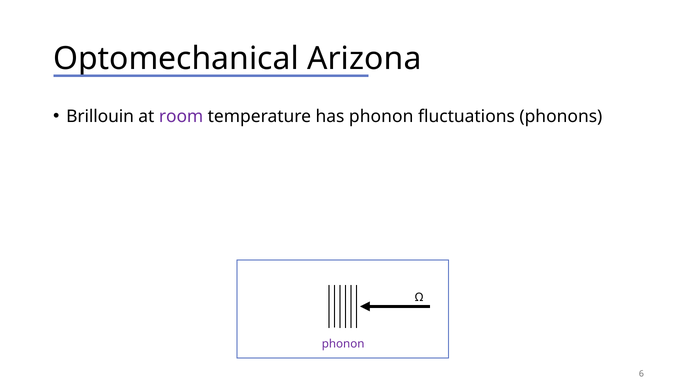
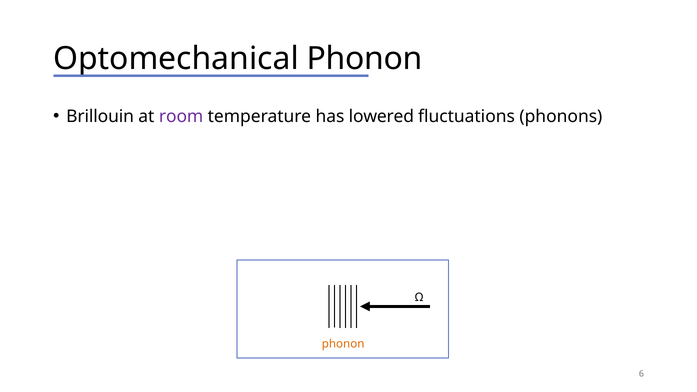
Arizona: Arizona -> Phonon (365, 59)
has phonon: phonon -> lowered (381, 116)
phonon colour: purple -> orange (343, 344)
